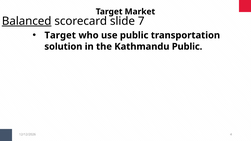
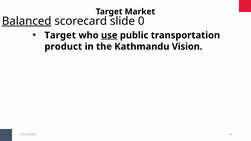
7: 7 -> 0 (141, 21)
use underline: none -> present (109, 35)
solution: solution -> product (63, 47)
Kathmandu Public: Public -> Vision (187, 47)
